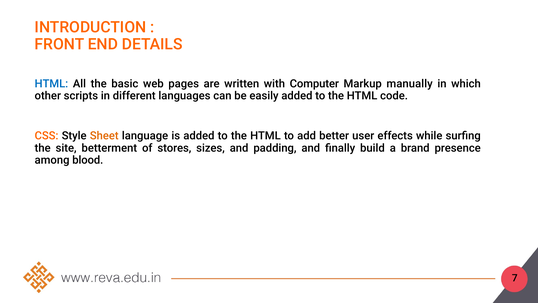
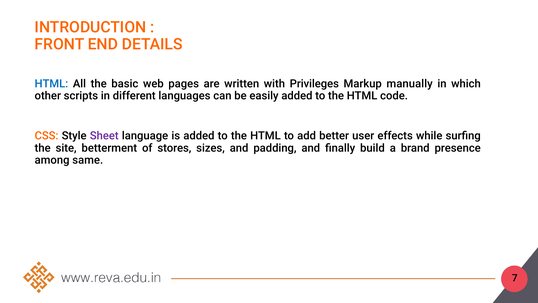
Computer: Computer -> Privileges (314, 84)
Sheet colour: orange -> purple (104, 136)
blood: blood -> same (88, 160)
